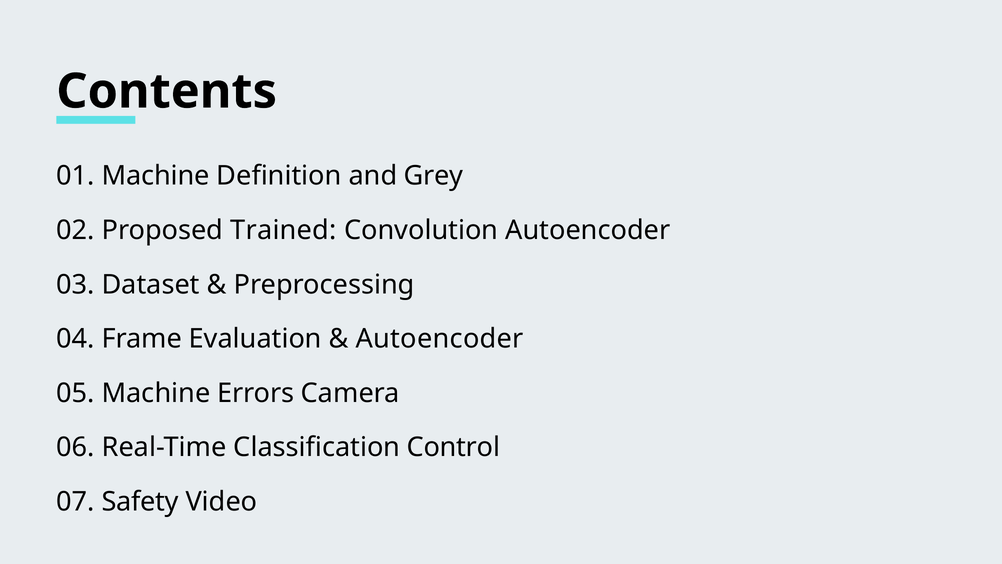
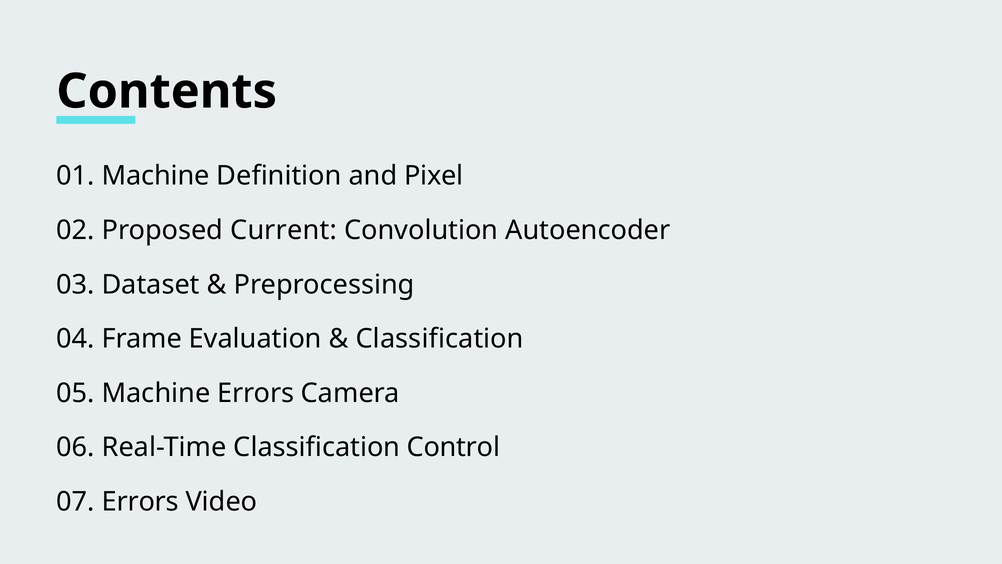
Grey: Grey -> Pixel (434, 176)
Trained: Trained -> Current (284, 230)
Autoencoder: Autoencoder -> Classification (440, 339)
07 Safety: Safety -> Errors (140, 501)
